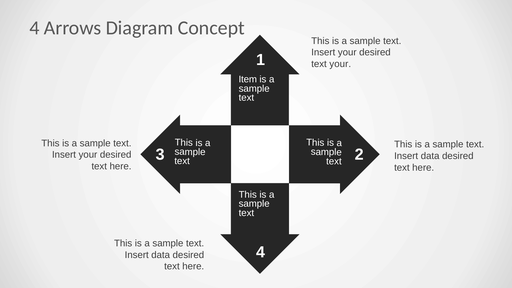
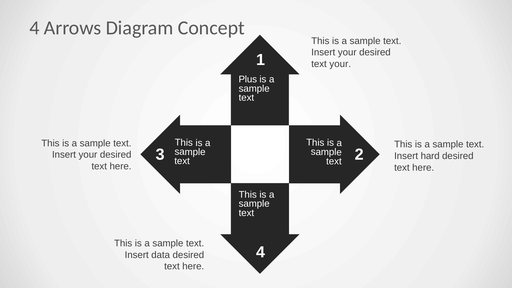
Item: Item -> Plus (248, 79)
data: data -> hard (430, 156)
